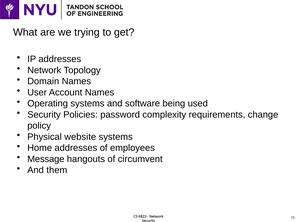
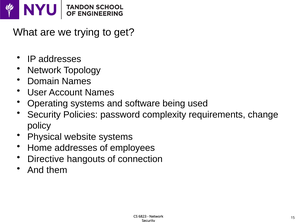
Message: Message -> Directive (46, 159)
circumvent: circumvent -> connection (140, 159)
